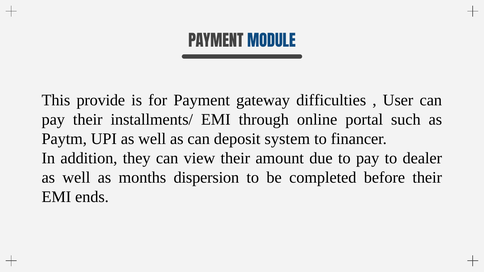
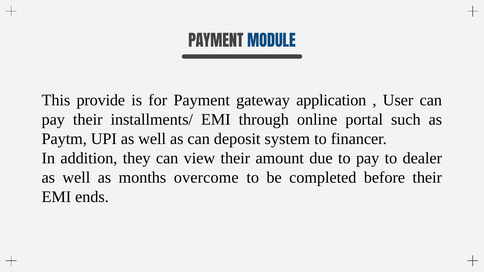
difficulties: difficulties -> application (331, 100)
dispersion: dispersion -> overcome (206, 178)
